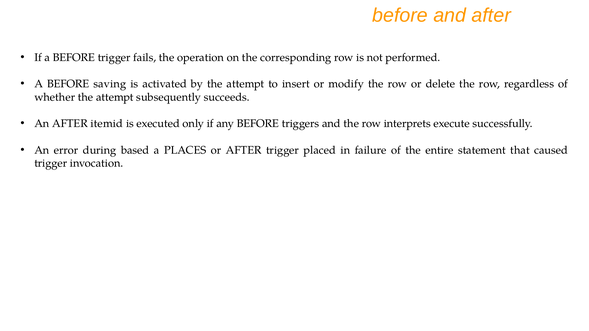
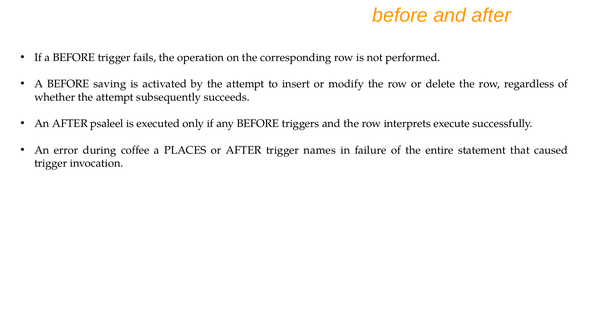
itemid: itemid -> psaleel (107, 124)
based: based -> coffee (135, 150)
placed: placed -> names (320, 150)
